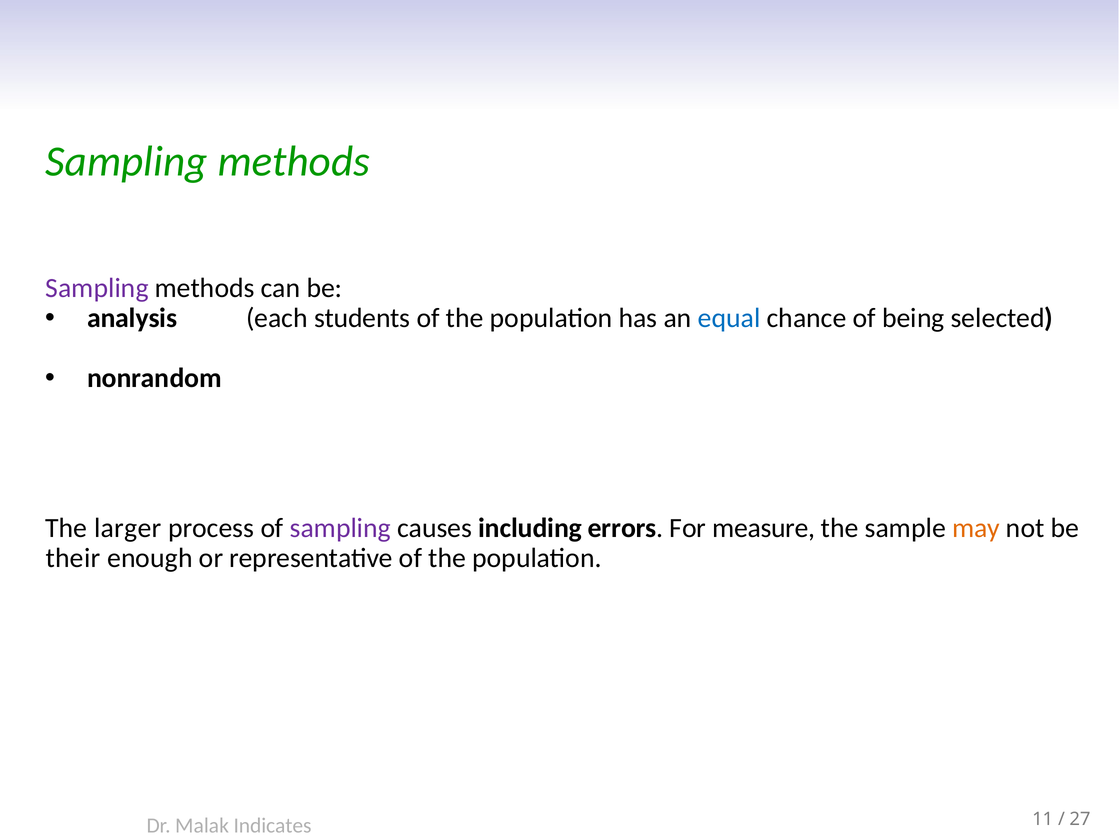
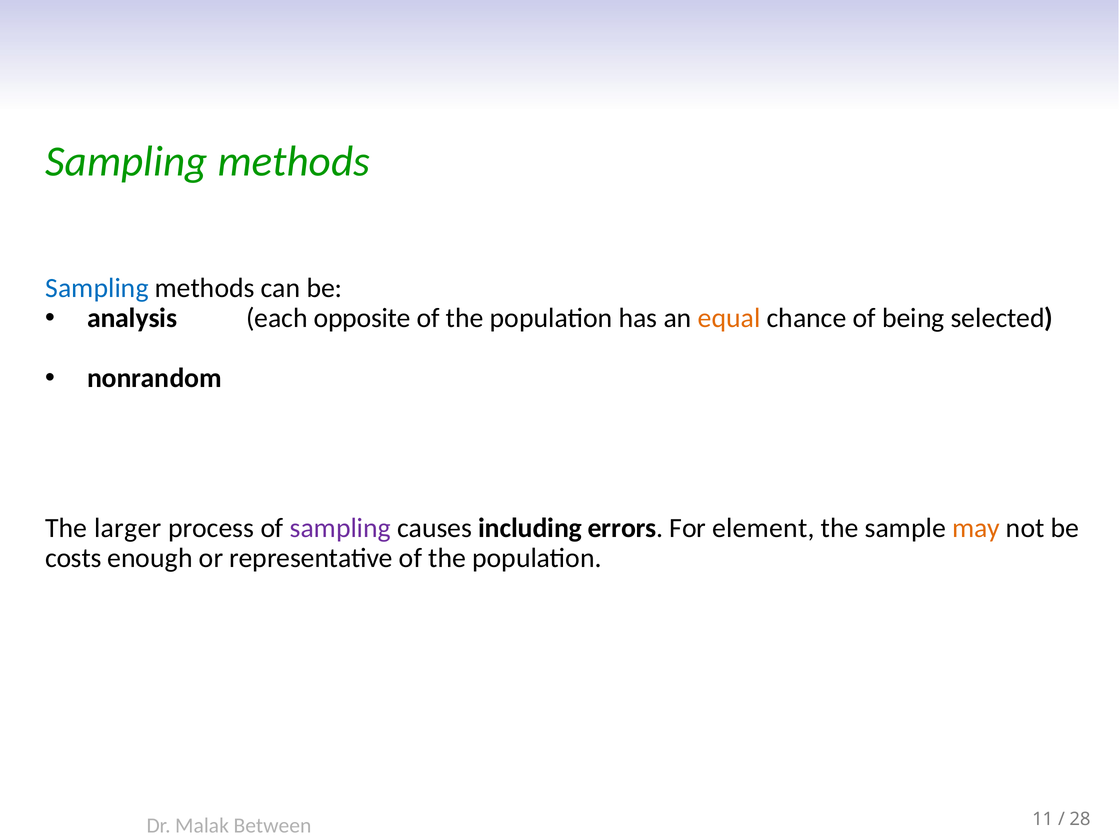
Sampling colour: purple -> blue (97, 288)
students: students -> opposite (362, 318)
equal colour: blue -> orange (729, 318)
measure: measure -> element (763, 528)
their: their -> costs (73, 558)
27: 27 -> 28 (1080, 819)
Indicates: Indicates -> Between (272, 826)
